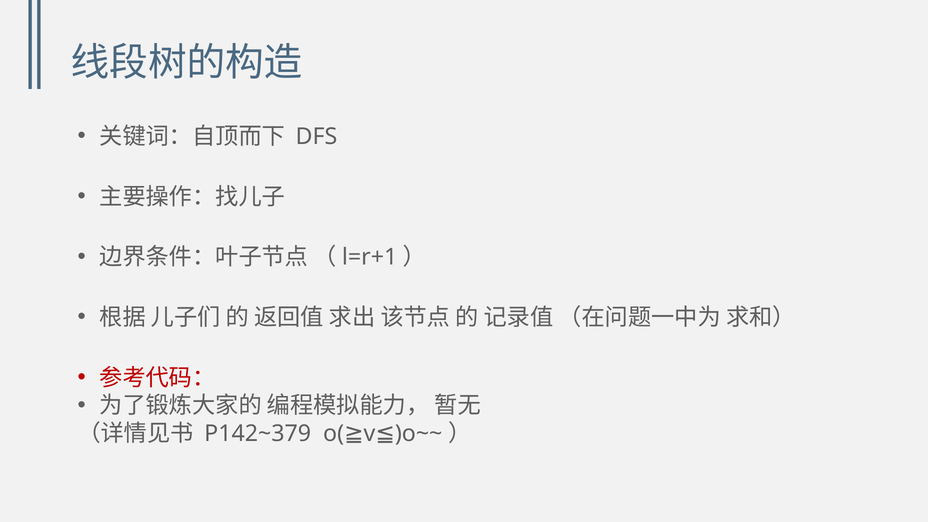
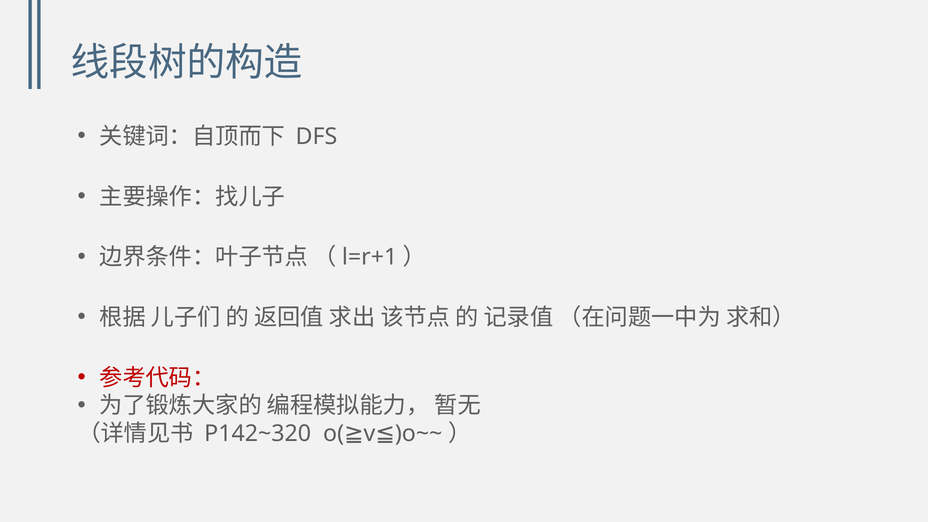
P142~379: P142~379 -> P142~320 (258, 434)
